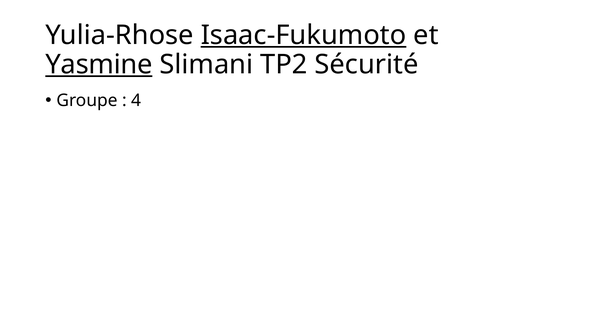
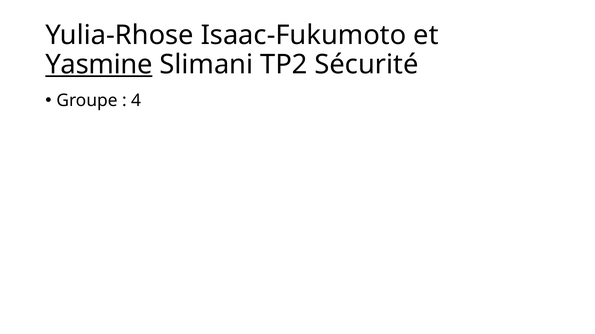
Isaac-Fukumoto underline: present -> none (303, 35)
